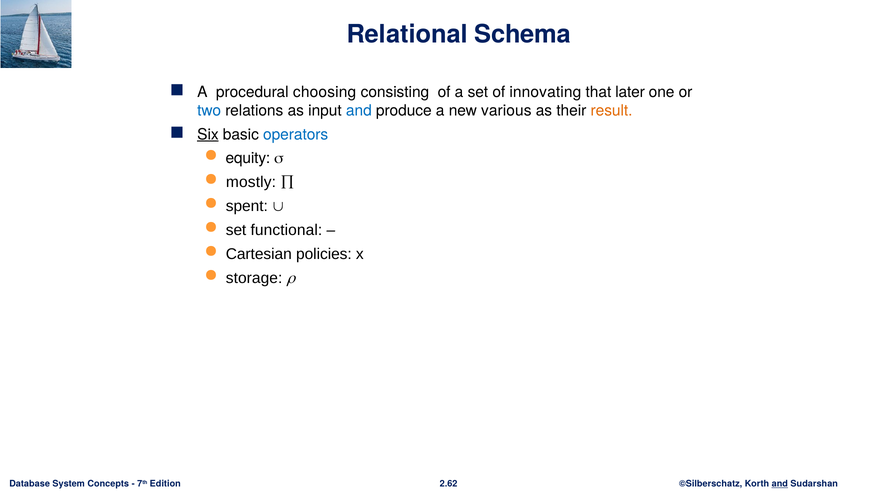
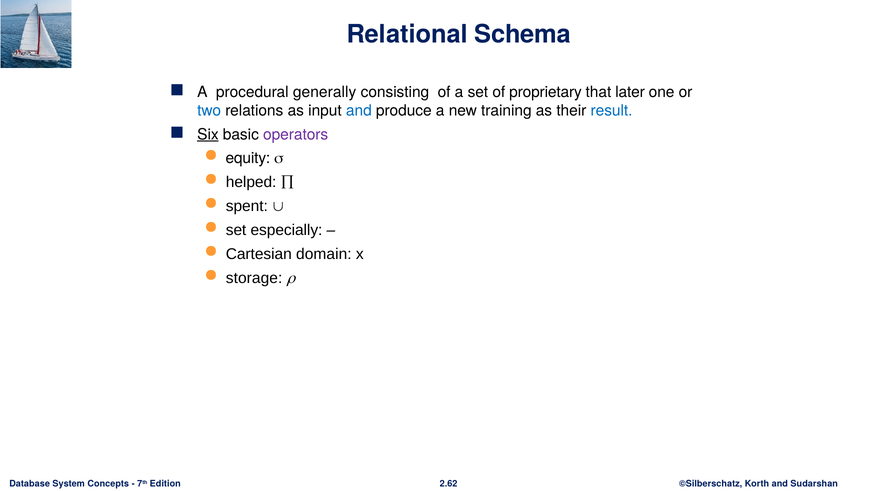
choosing: choosing -> generally (325, 92)
innovating: innovating -> proprietary (545, 92)
various: various -> training (506, 110)
result colour: orange -> blue (612, 110)
operators colour: blue -> purple (296, 134)
mostly: mostly -> helped (251, 182)
functional: functional -> especially (286, 230)
policies: policies -> domain (324, 254)
and underline: present -> none (780, 483)
